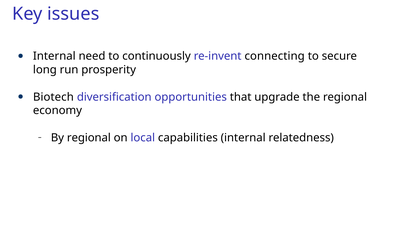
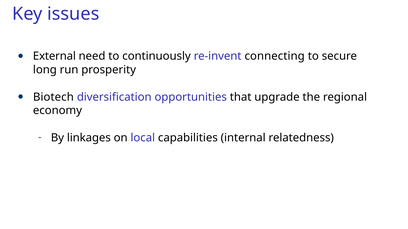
Internal: Internal -> External (54, 56)
By regional: regional -> linkages (89, 138)
